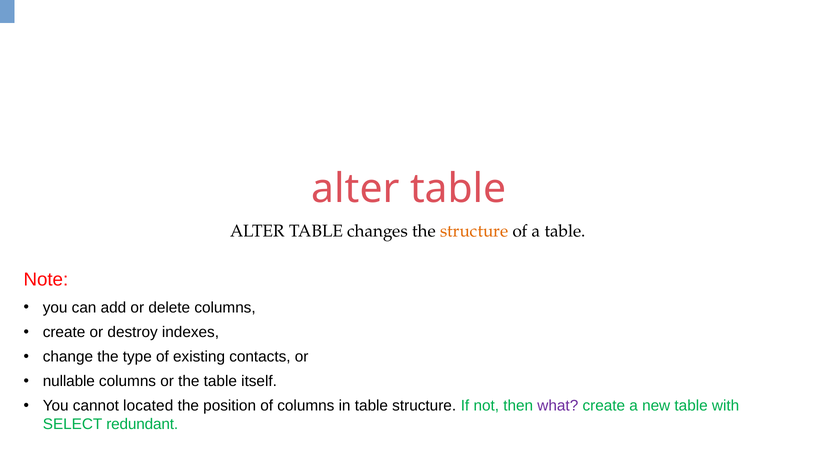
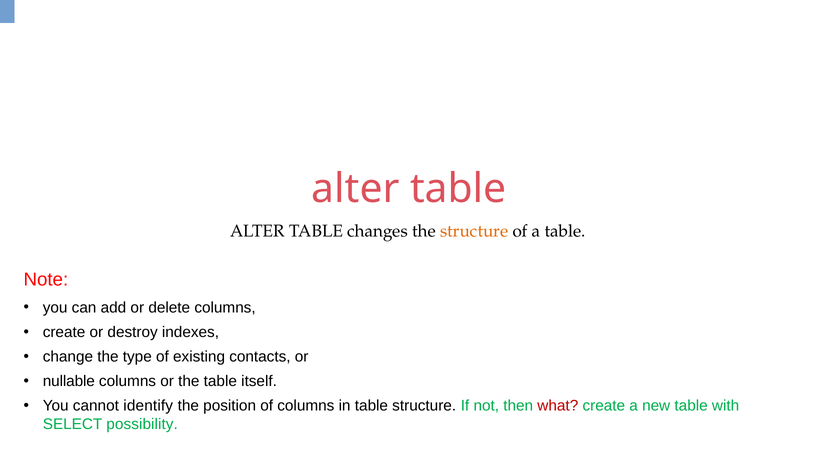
located: located -> identify (148, 406)
what colour: purple -> red (558, 406)
redundant: redundant -> possibility (142, 424)
